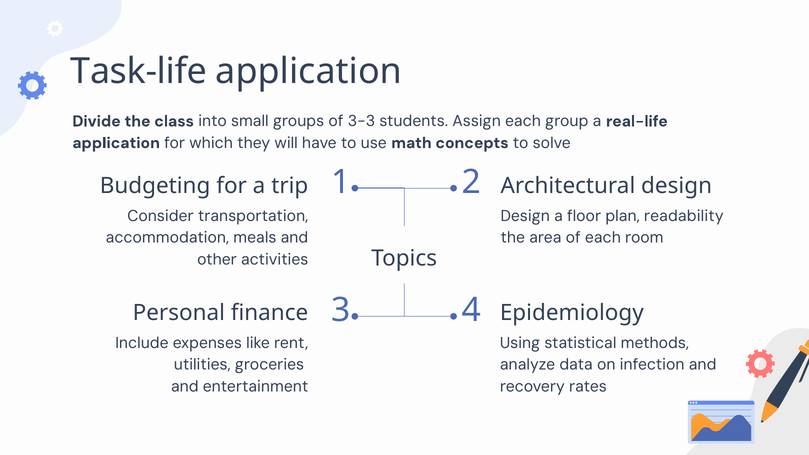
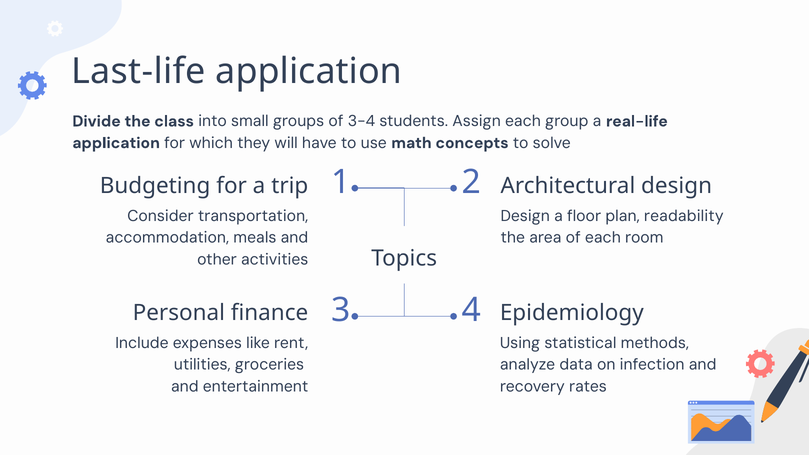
Task-life: Task-life -> Last-life (138, 72)
3-3: 3-3 -> 3-4 (362, 121)
